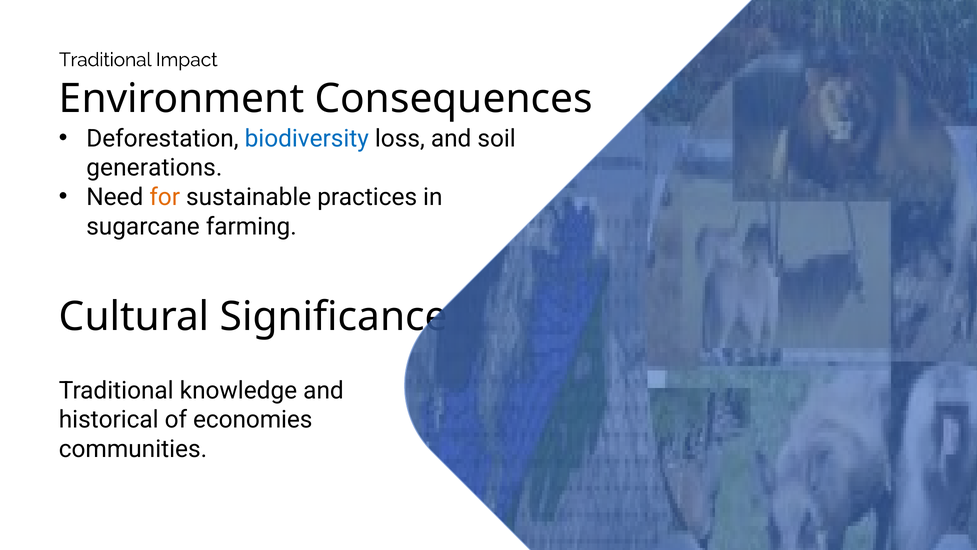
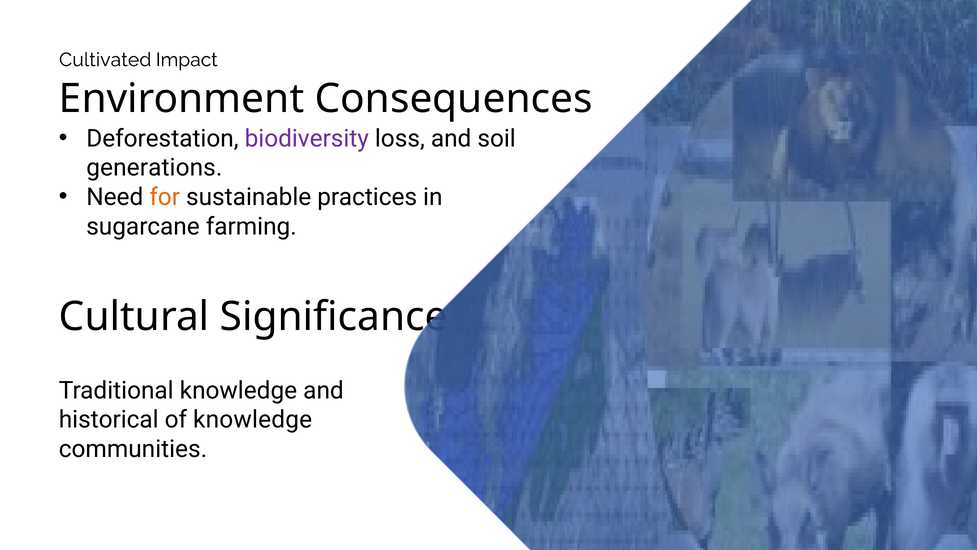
Traditional: Traditional -> Cultivated (105, 60)
biodiversity colour: blue -> purple (307, 138)
of economies: economies -> knowledge (253, 419)
